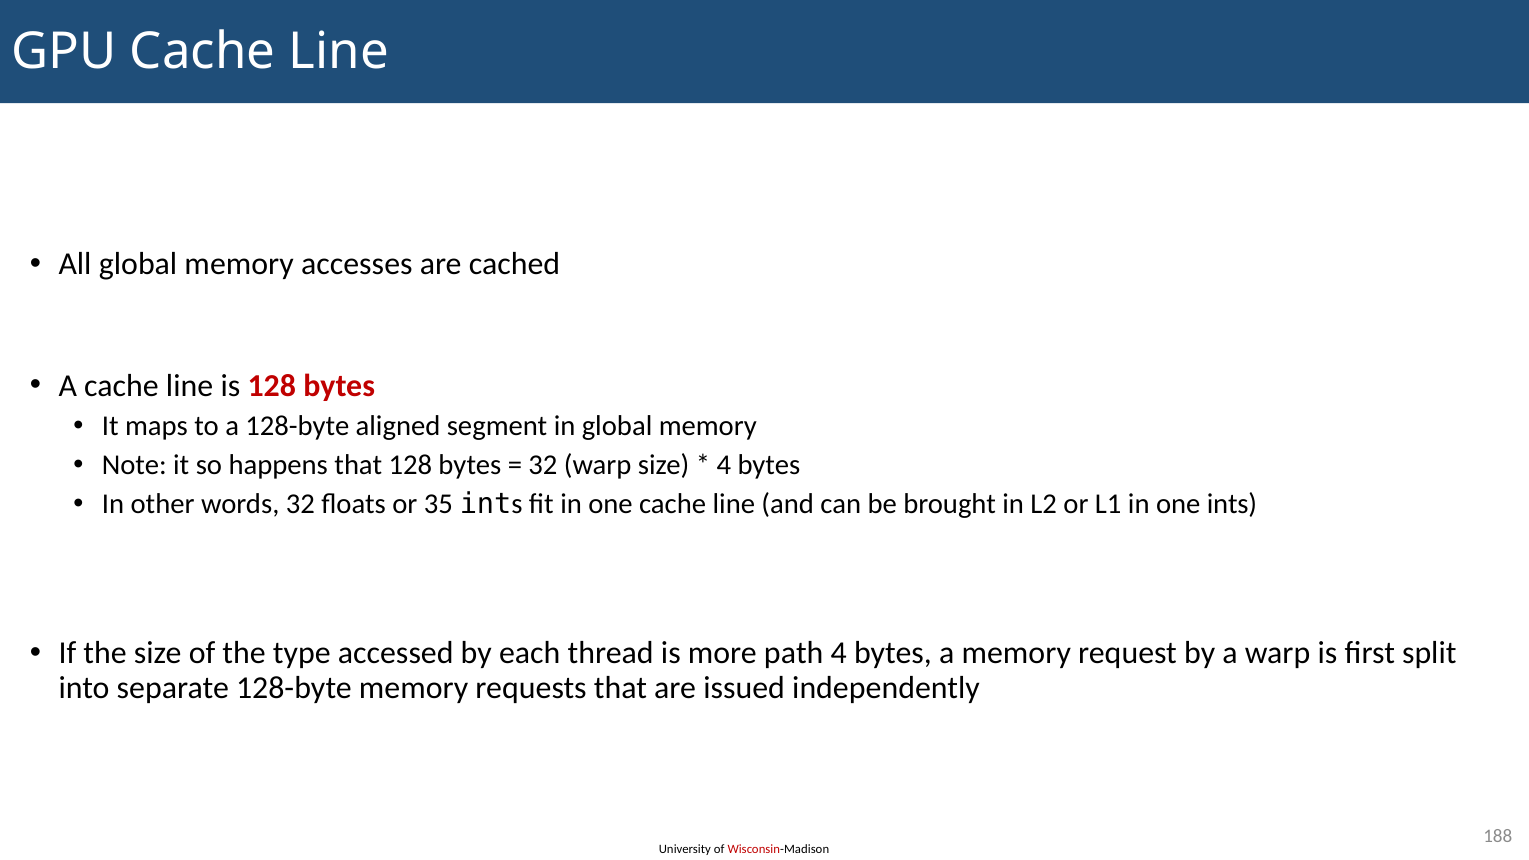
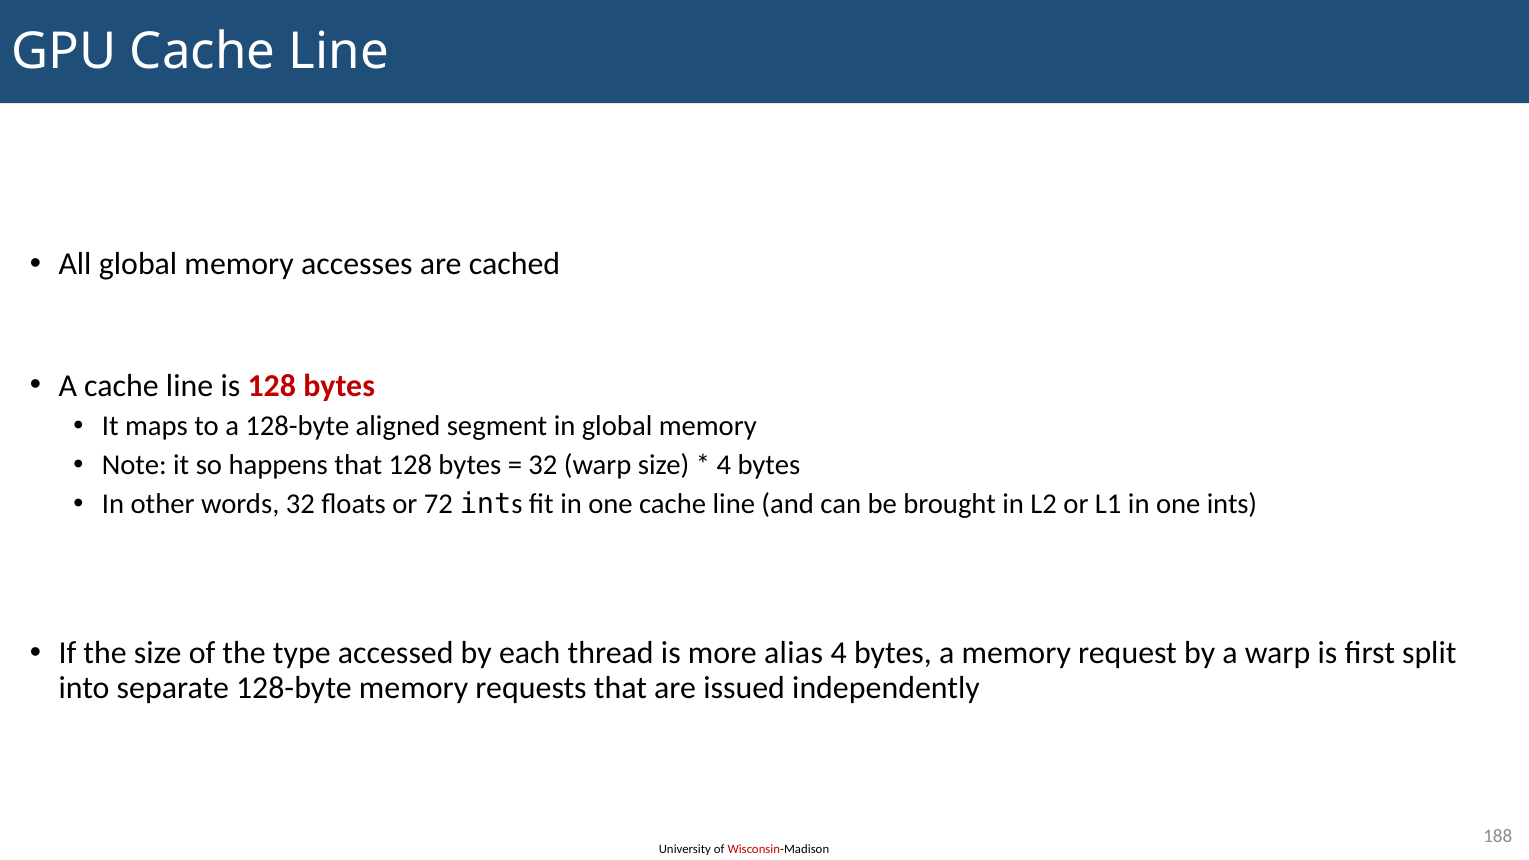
35: 35 -> 72 (438, 504)
path: path -> alias (794, 653)
